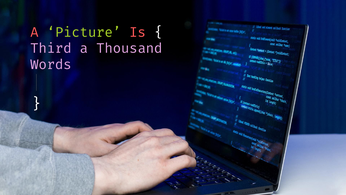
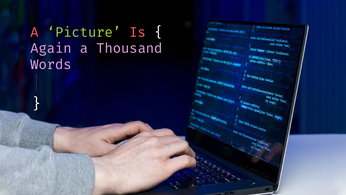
Third: Third -> Again (51, 48)
